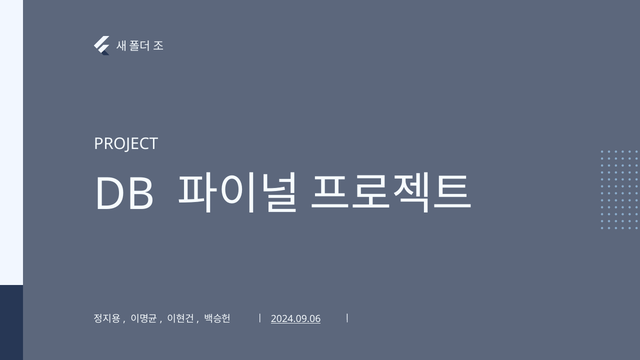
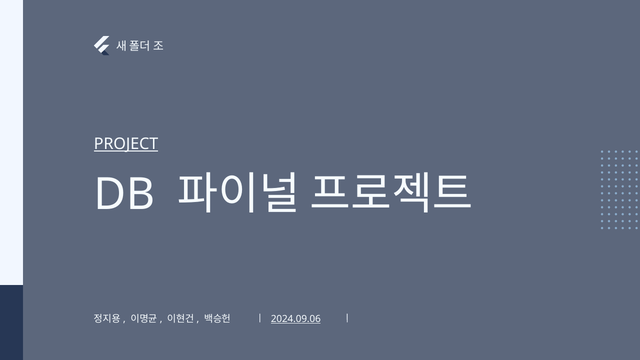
PROJECT underline: none -> present (126, 144)
